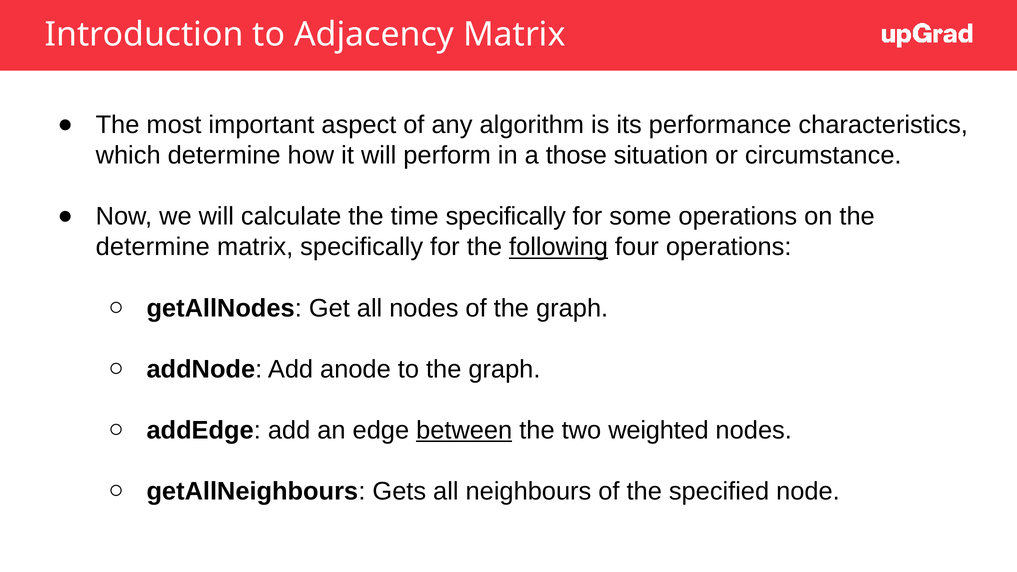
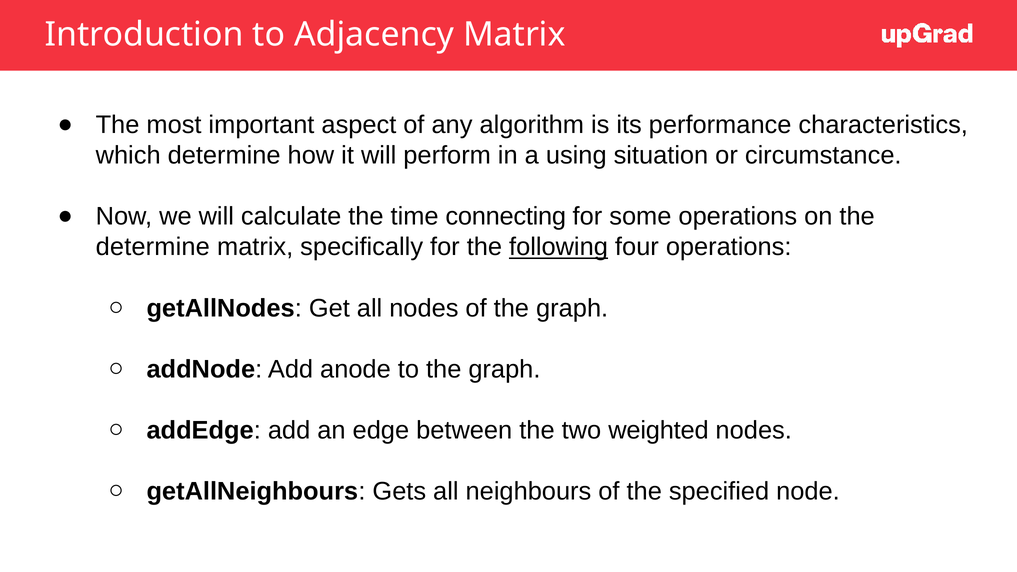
those: those -> using (576, 156)
time specifically: specifically -> connecting (506, 217)
between underline: present -> none (464, 430)
